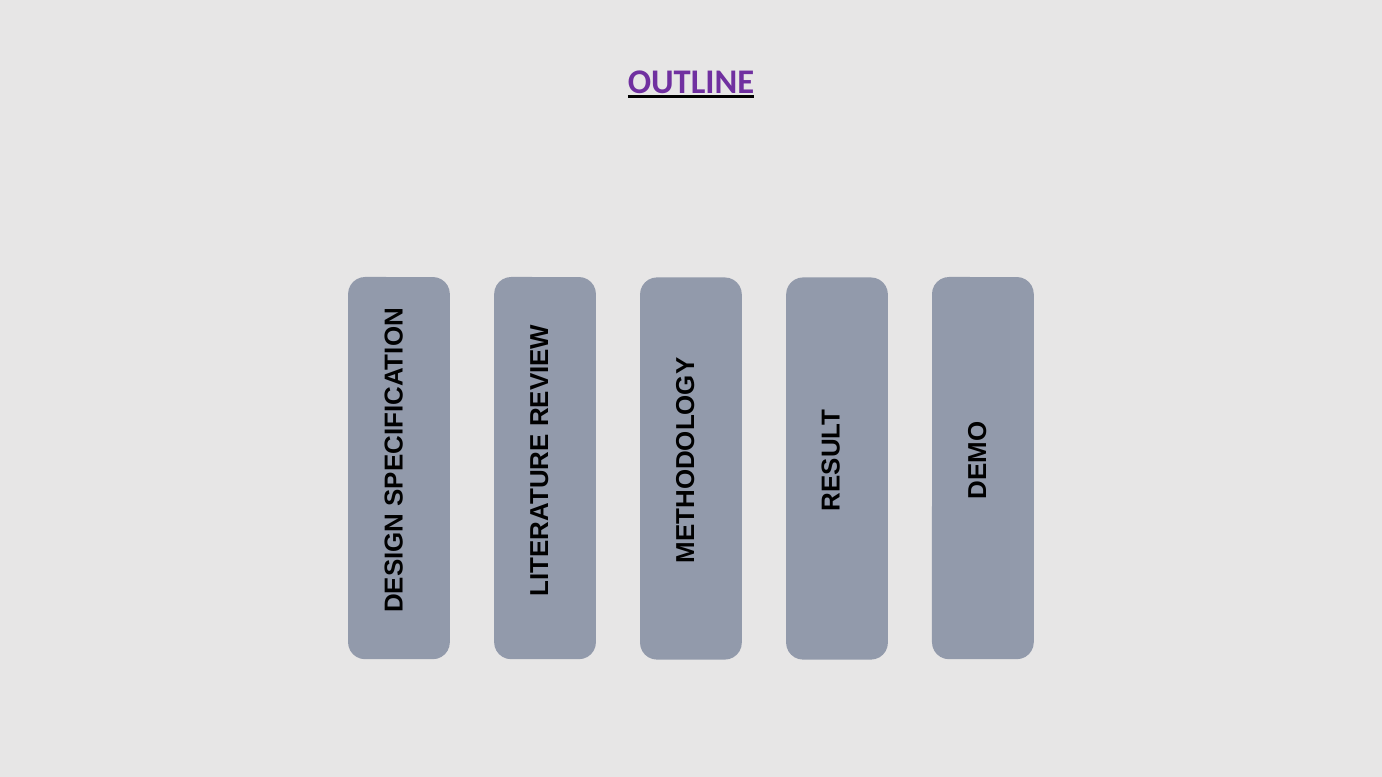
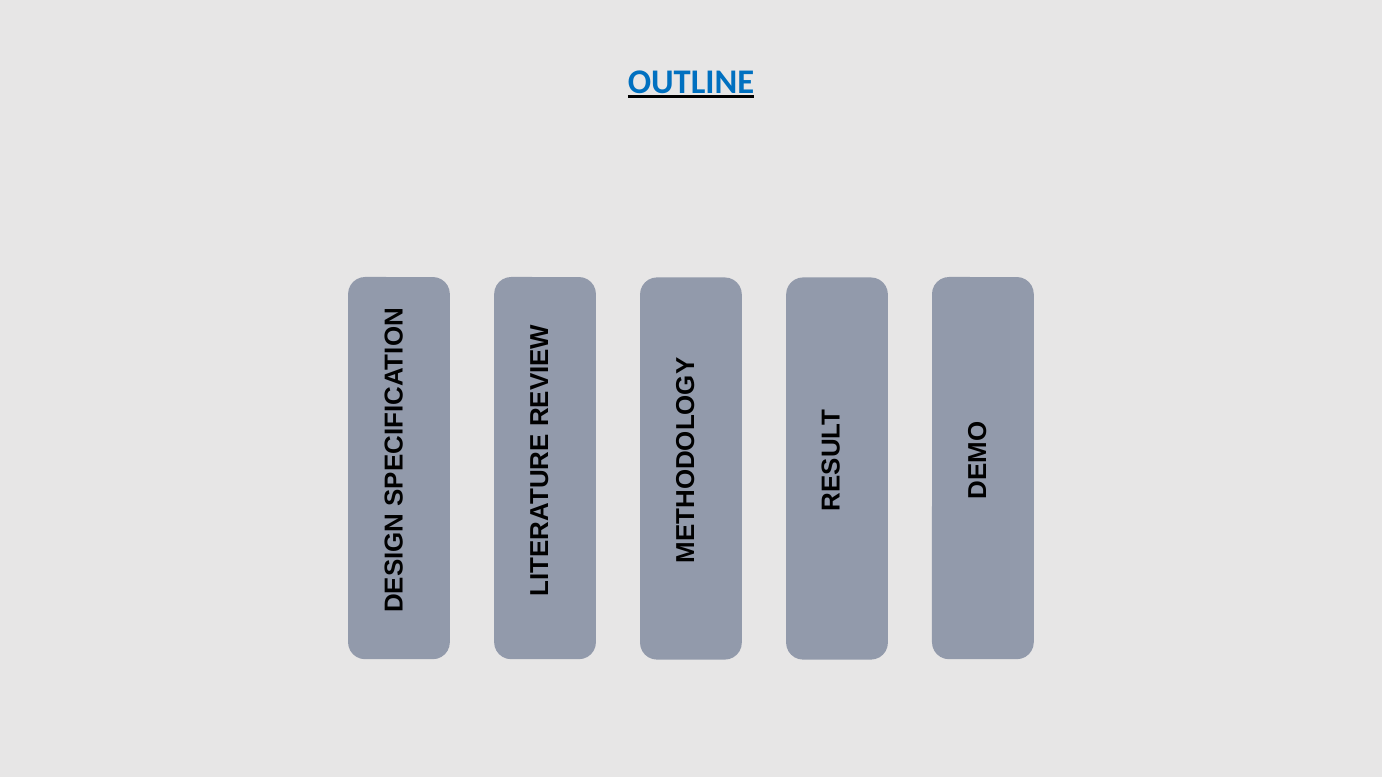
OUTLINE colour: purple -> blue (691, 82)
